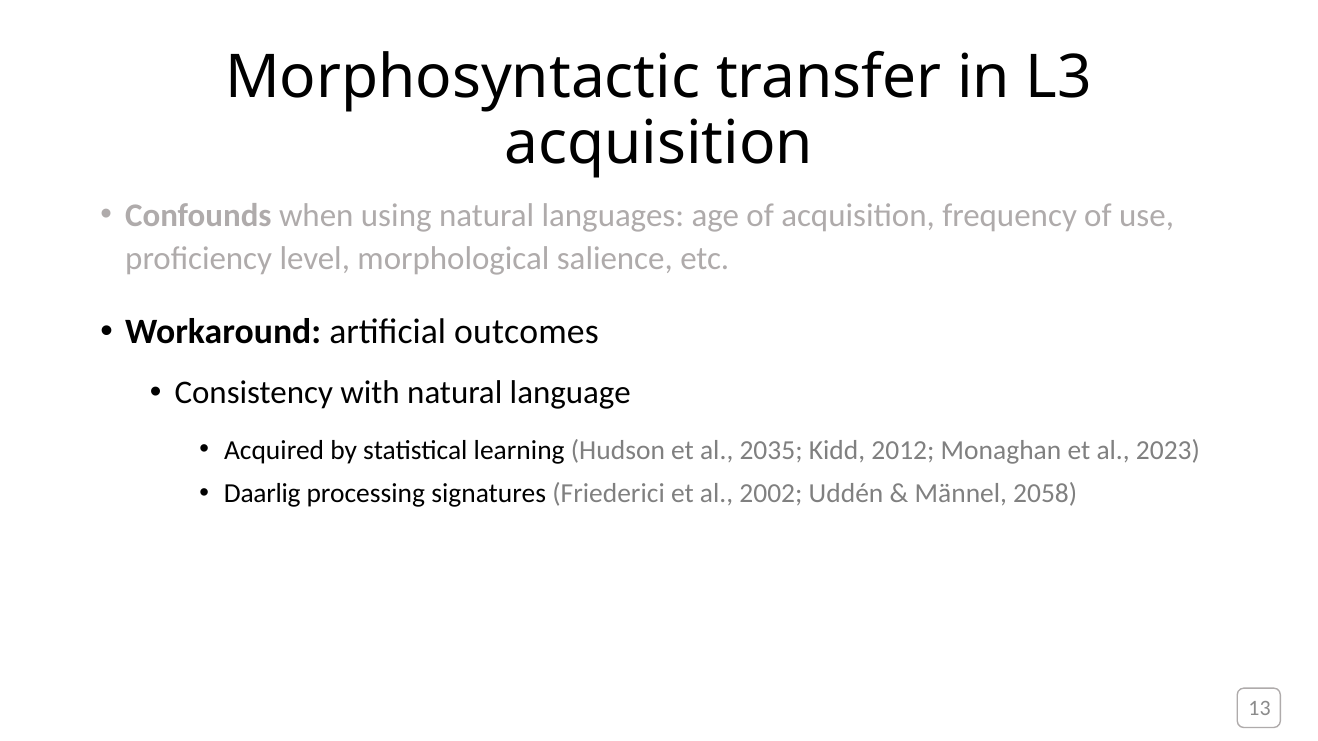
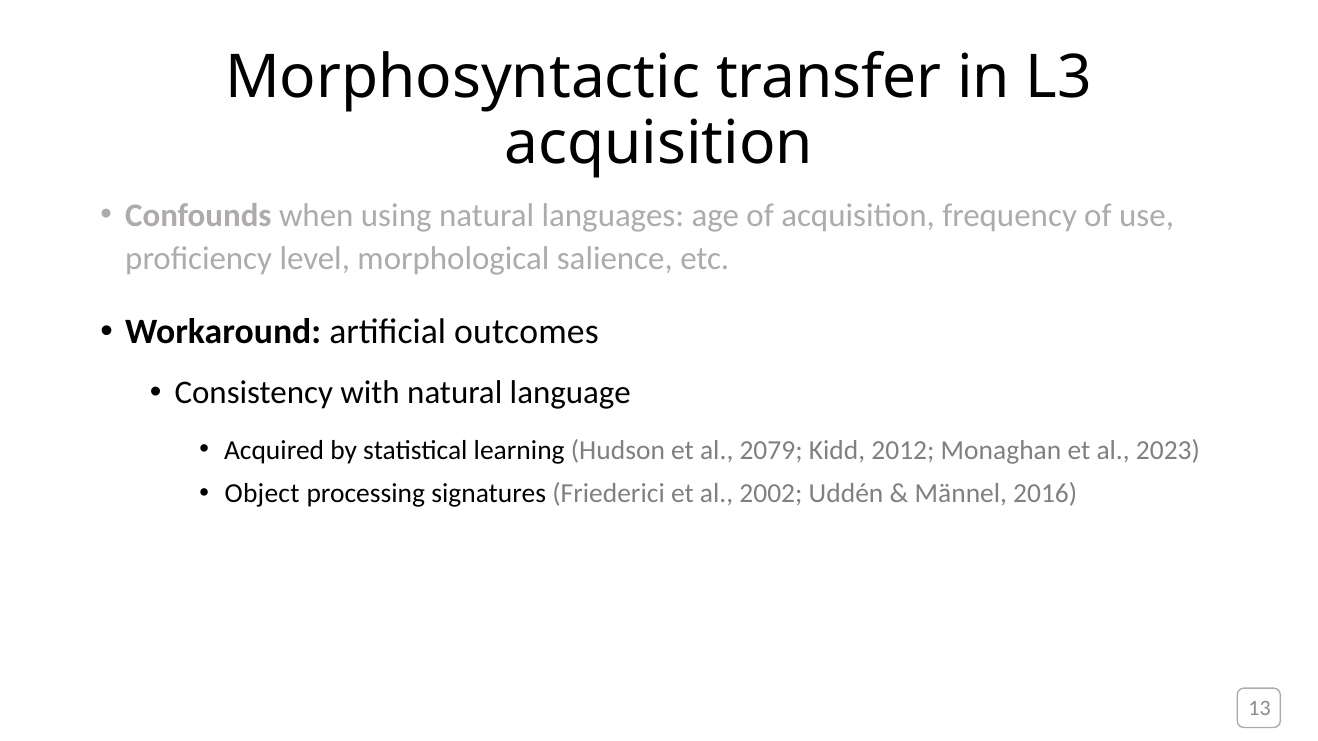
2035: 2035 -> 2079 (771, 451)
Daarlig: Daarlig -> Object (262, 494)
2058: 2058 -> 2016 (1045, 494)
